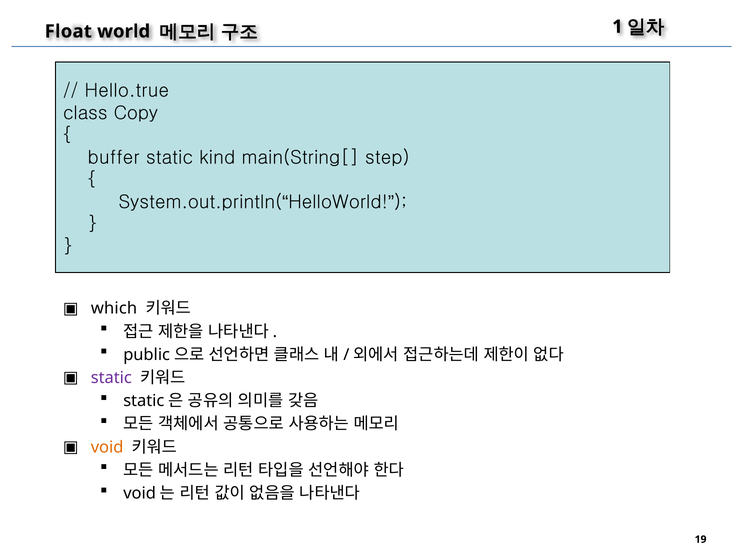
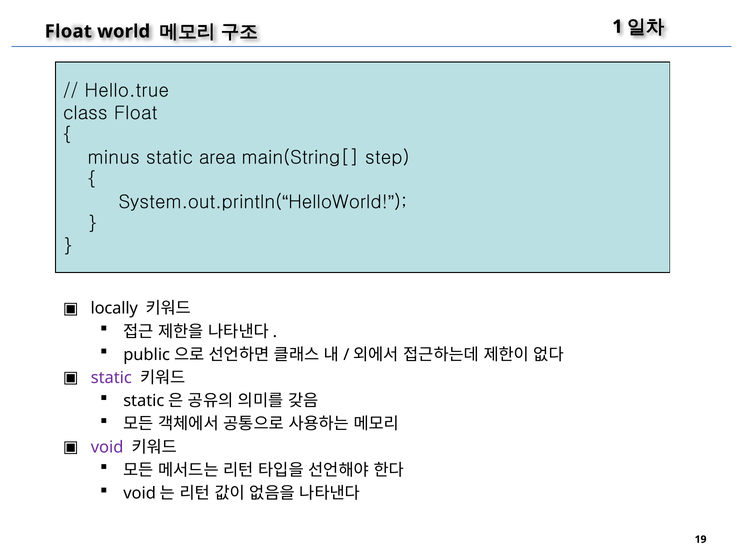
class Copy: Copy -> Float (136, 113)
buffer: buffer -> minus (114, 158)
kind: kind -> area (217, 158)
which: which -> locally (114, 309)
void colour: orange -> purple (107, 447)
